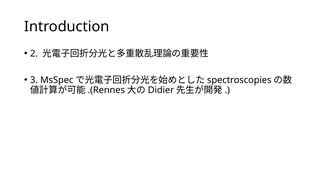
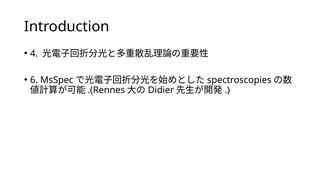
2: 2 -> 4 (34, 54)
3: 3 -> 6 (34, 80)
